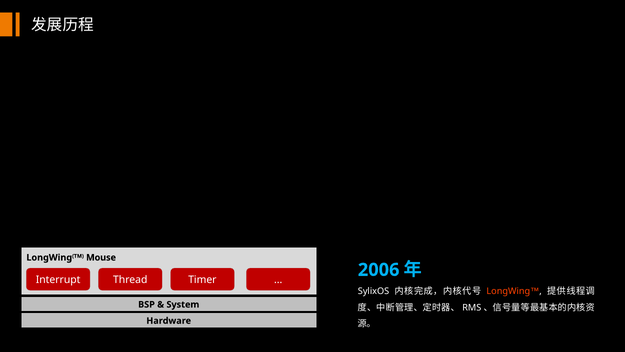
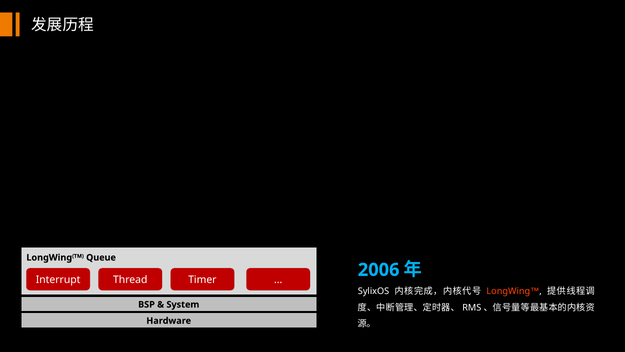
Mouse: Mouse -> Queue (101, 257)
